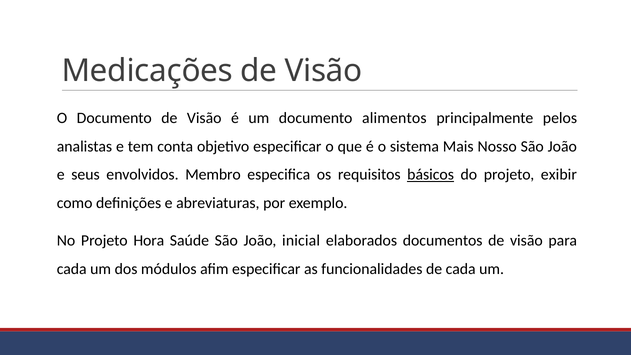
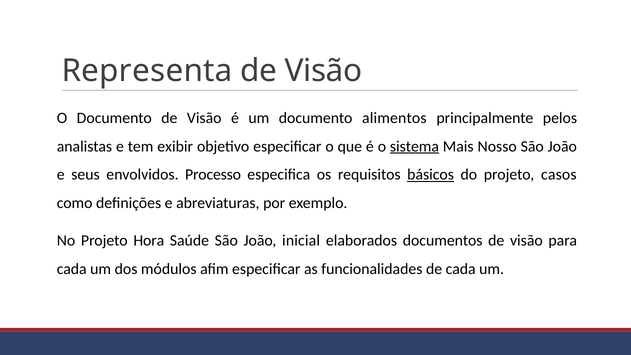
Medicações: Medicações -> Representa (147, 71)
conta: conta -> exibir (175, 146)
sistema underline: none -> present (414, 146)
Membro: Membro -> Processo (213, 175)
exibir: exibir -> casos (559, 175)
